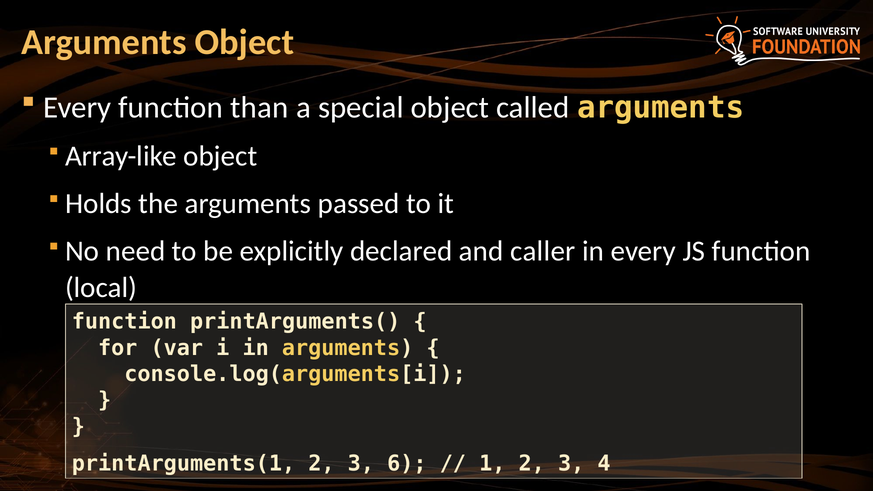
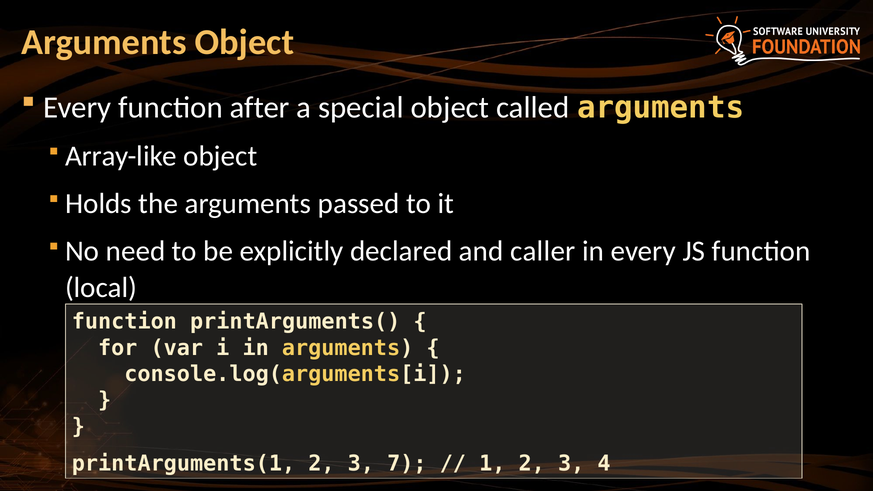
than: than -> after (260, 108)
6: 6 -> 7 (407, 464)
